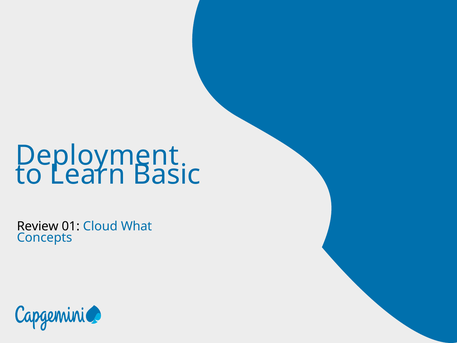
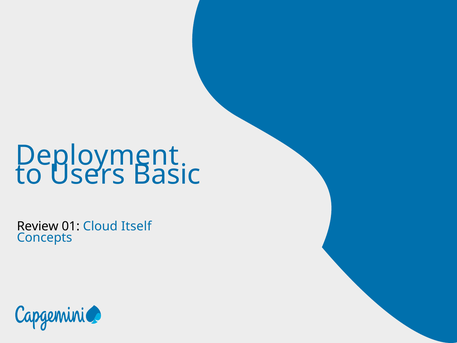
Learn: Learn -> Users (87, 175)
What: What -> Itself (136, 226)
